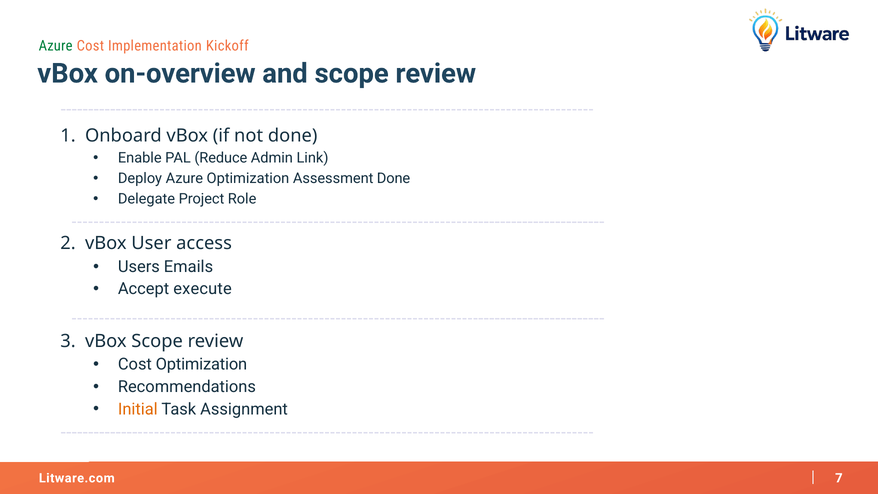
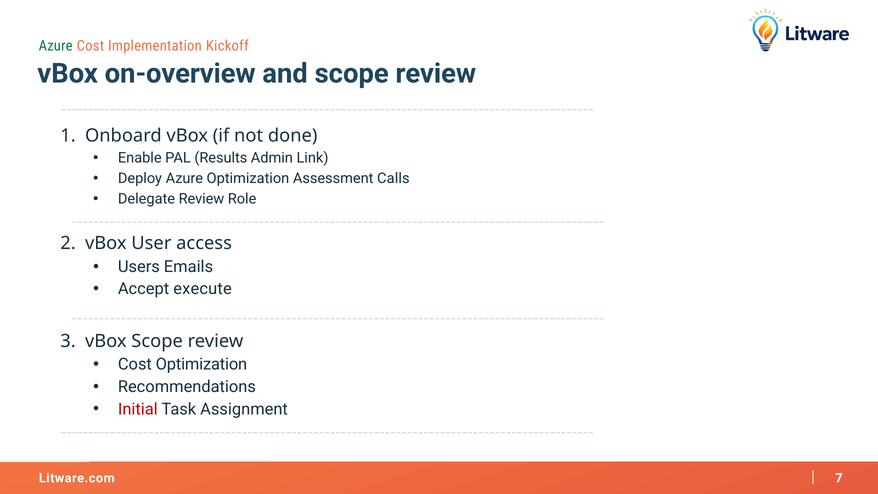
Reduce: Reduce -> Results (221, 158)
Assessment Done: Done -> Calls (393, 178)
Delegate Project: Project -> Review (201, 199)
Initial colour: orange -> red (138, 409)
